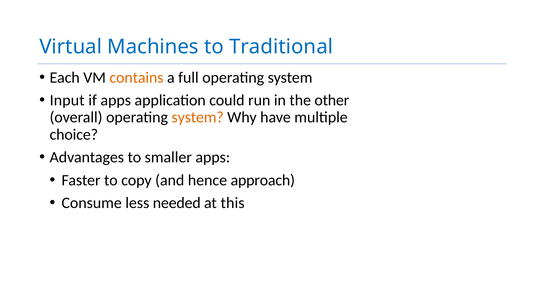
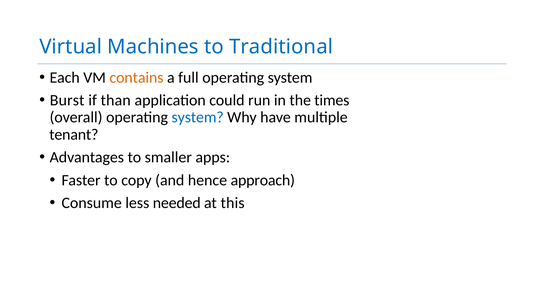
Input: Input -> Burst (67, 100)
if apps: apps -> than (116, 100)
other: other -> times (332, 100)
system colour: orange -> blue (198, 117)
choice: choice -> tenant (74, 135)
